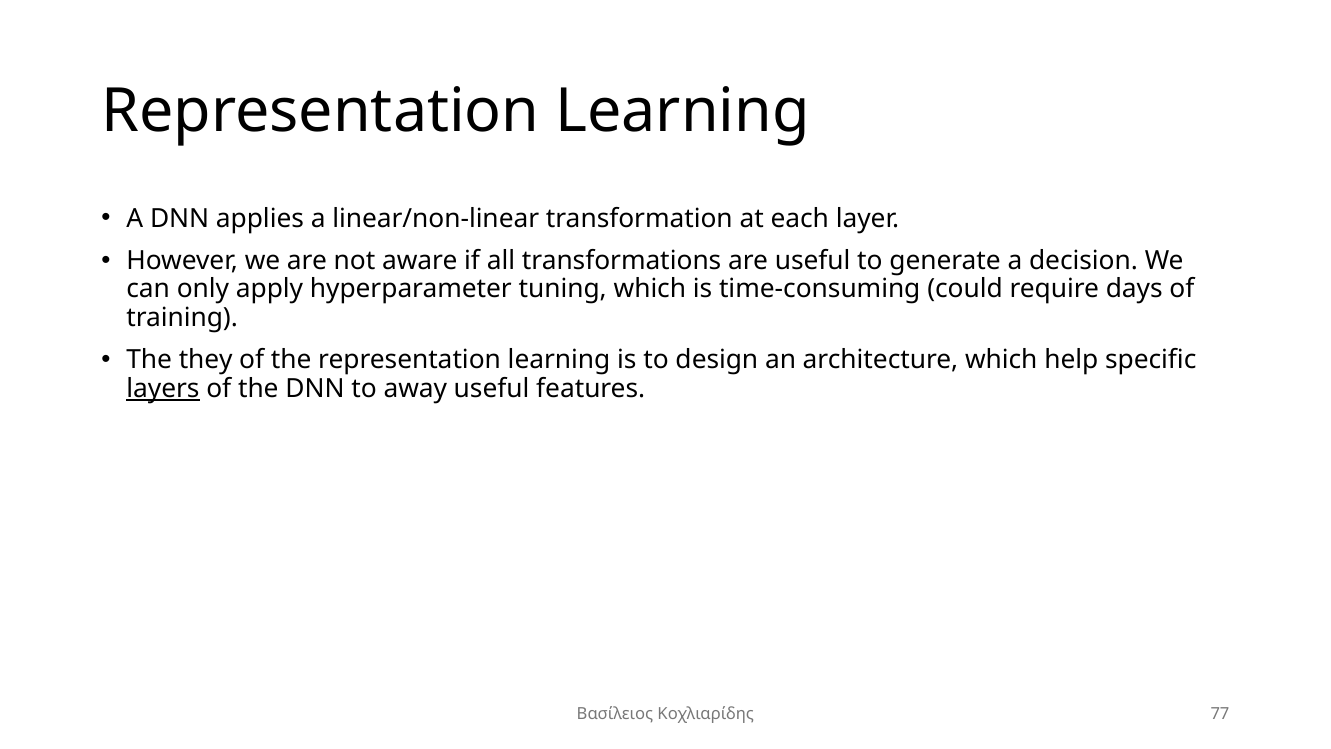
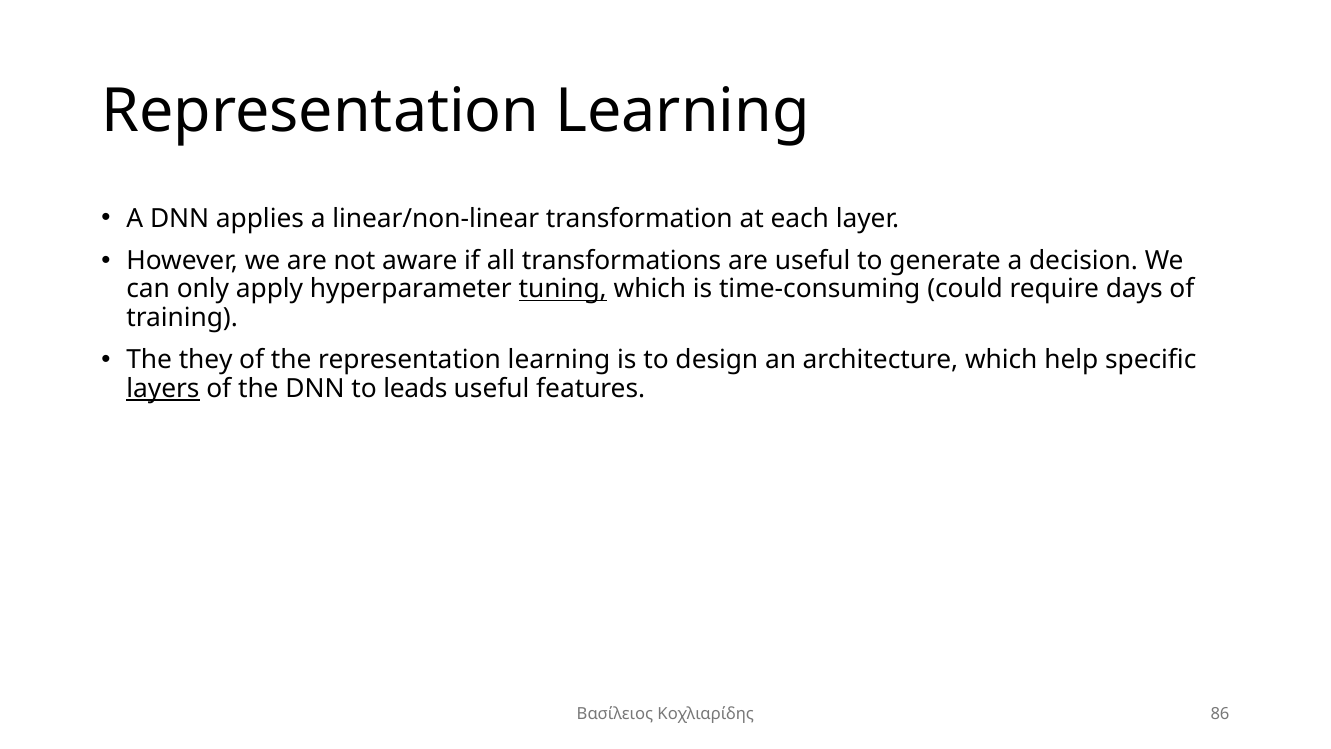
tuning underline: none -> present (563, 289)
away: away -> leads (415, 388)
77: 77 -> 86 (1220, 714)
